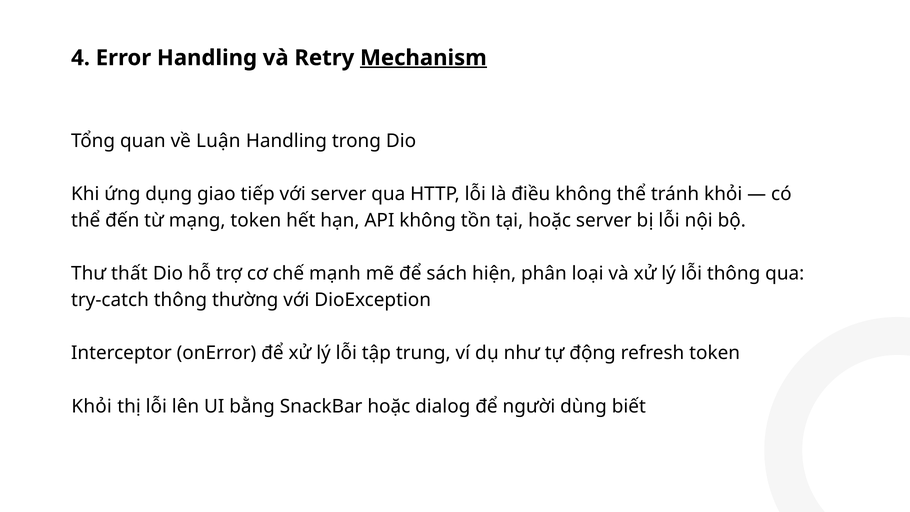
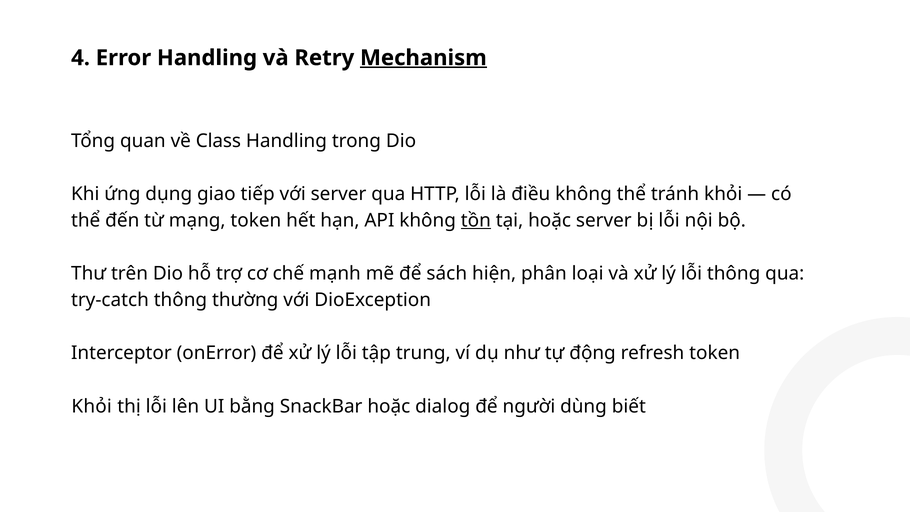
Luận: Luận -> Class (218, 141)
tồn underline: none -> present (476, 220)
thất: thất -> trên (130, 273)
